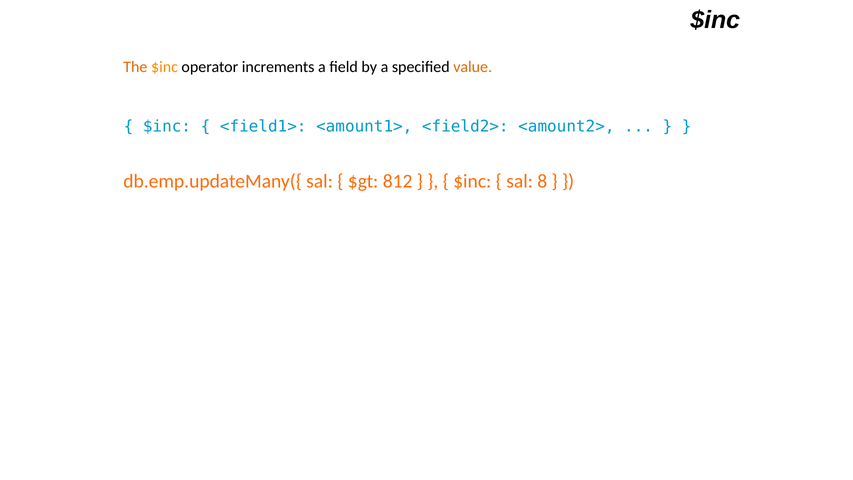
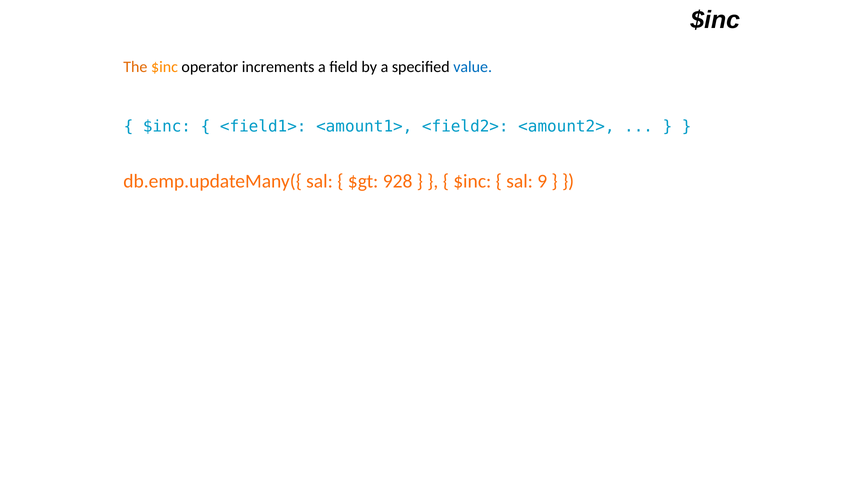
value colour: orange -> blue (473, 67)
812: 812 -> 928 (398, 181)
8: 8 -> 9 (542, 181)
